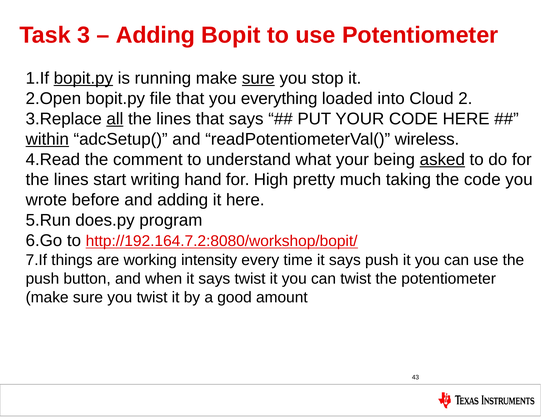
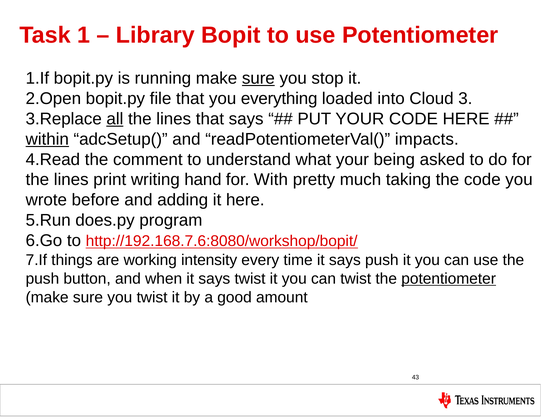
3: 3 -> 1 (84, 35)
Adding: Adding -> Library (155, 35)
bopit.py underline: present -> none (83, 78)
2: 2 -> 3 (465, 98)
wireless: wireless -> impacts (427, 139)
asked underline: present -> none (442, 159)
start: start -> print (110, 180)
High: High -> With (271, 180)
http://192.164.7.2:8080/workshop/bopit/: http://192.164.7.2:8080/workshop/bopit/ -> http://192.168.7.6:8080/workshop/bopit/ (222, 241)
potentiometer underline: none -> present (449, 279)
